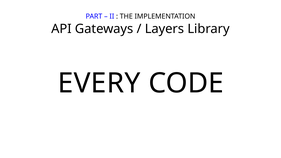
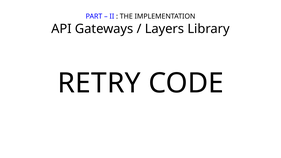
EVERY: EVERY -> RETRY (99, 83)
